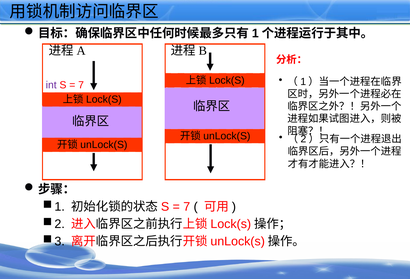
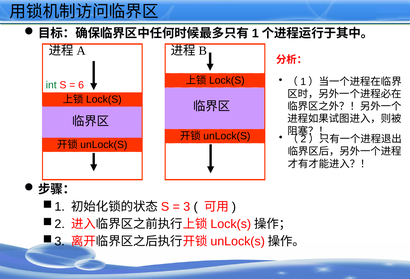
int colour: purple -> green (51, 85)
7: 7 -> 6 (81, 85)
7: 7 -> 3 (187, 207)
